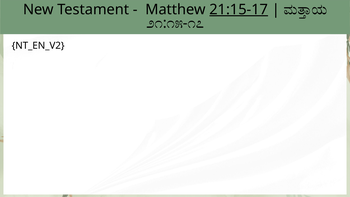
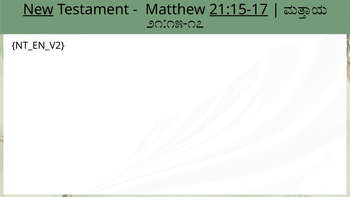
New underline: none -> present (38, 9)
